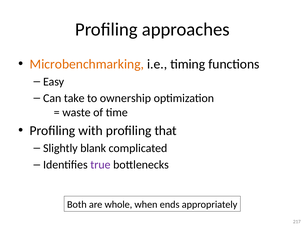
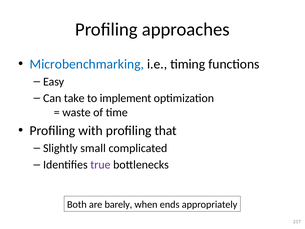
Microbenchmarking colour: orange -> blue (87, 64)
ownership: ownership -> implement (126, 98)
blank: blank -> small (93, 148)
whole: whole -> barely (118, 204)
